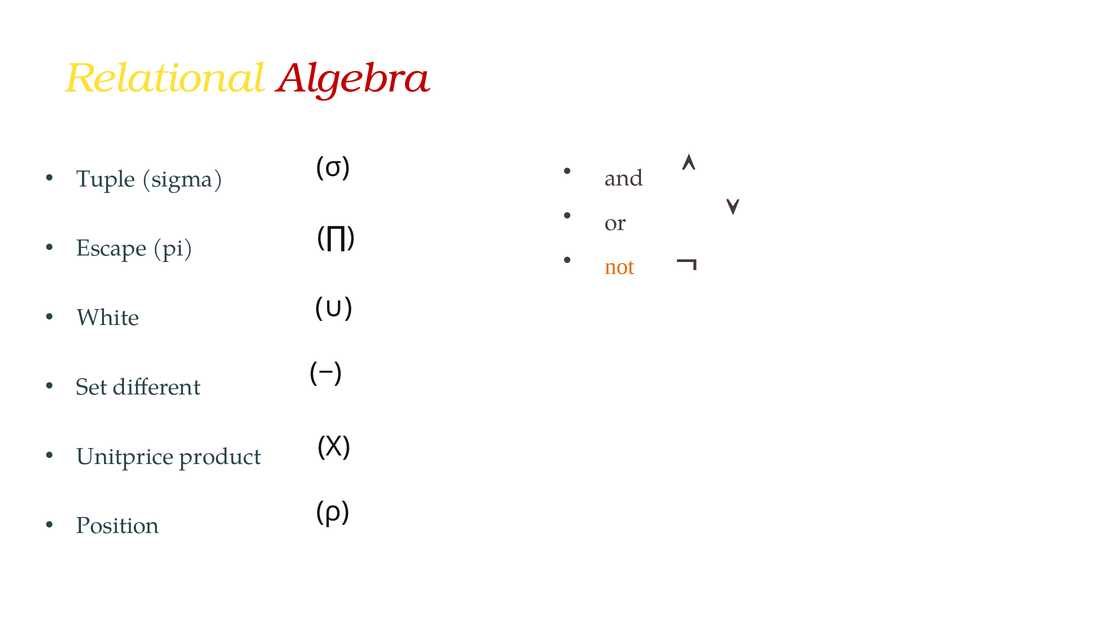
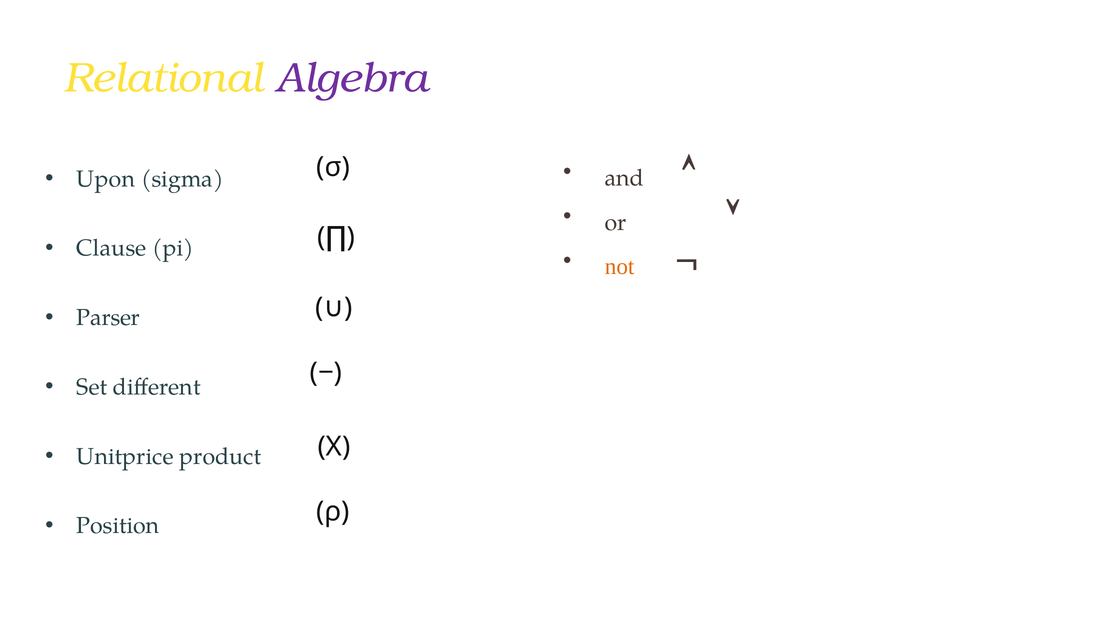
Algebra colour: red -> purple (352, 78)
Tuple: Tuple -> Upon (106, 179)
Escape: Escape -> Clause (111, 249)
White: White -> Parser (108, 318)
